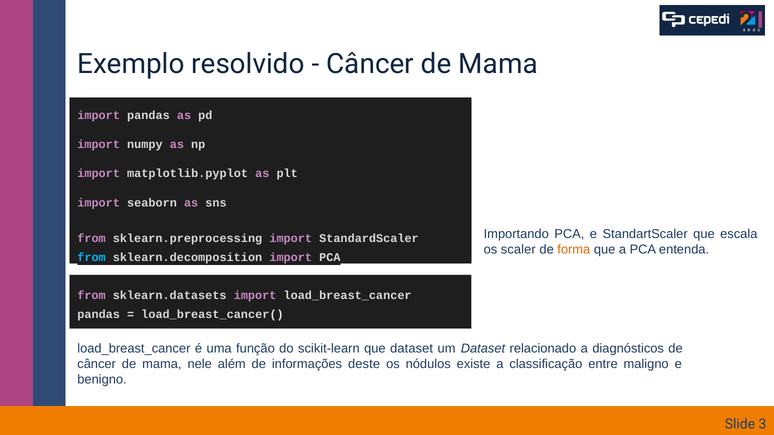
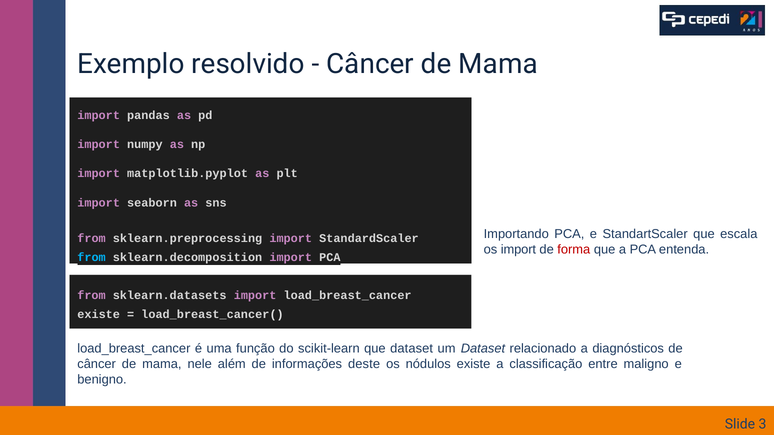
os scaler: scaler -> import (518, 250)
forma colour: orange -> red (574, 250)
pandas: pandas -> existe (99, 315)
